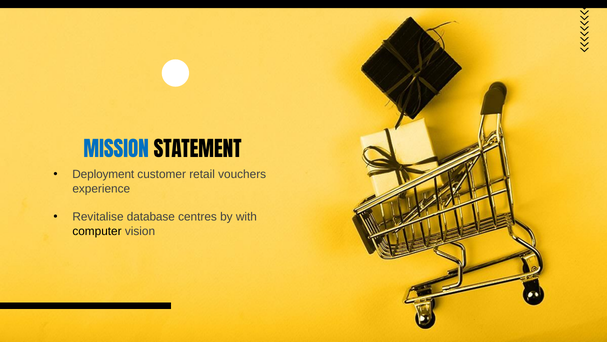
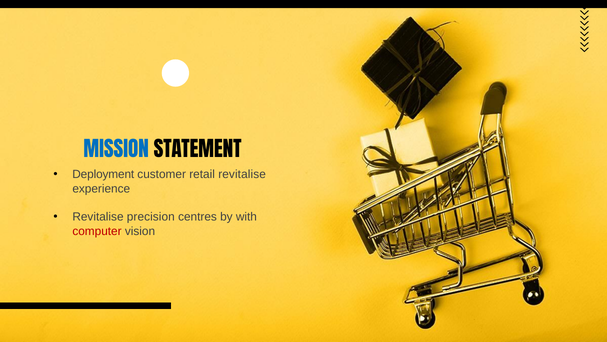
retail vouchers: vouchers -> revitalise (242, 174)
database: database -> precision (151, 217)
computer colour: black -> red (97, 231)
